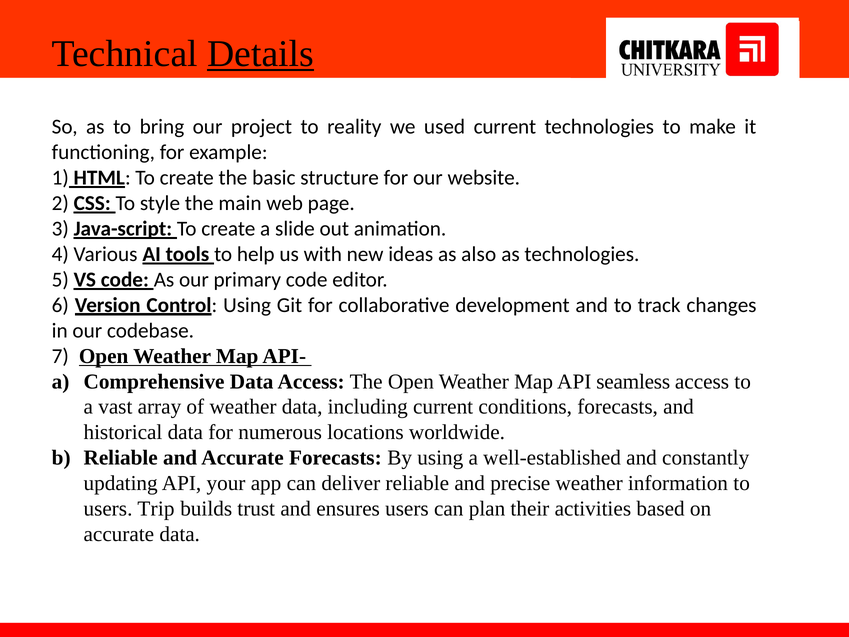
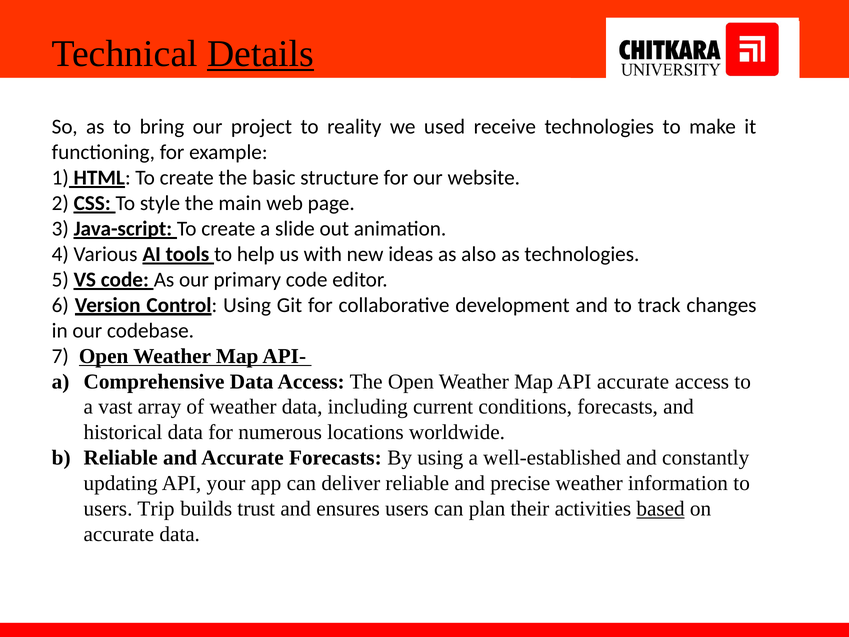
used current: current -> receive (505, 127)
API seamless: seamless -> accurate (633, 381)
based underline: none -> present (661, 509)
